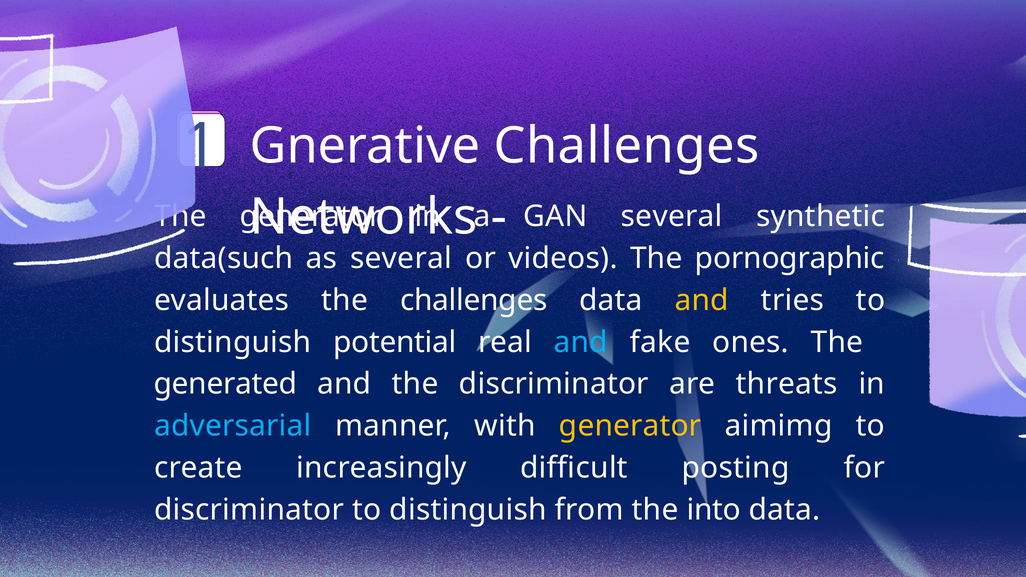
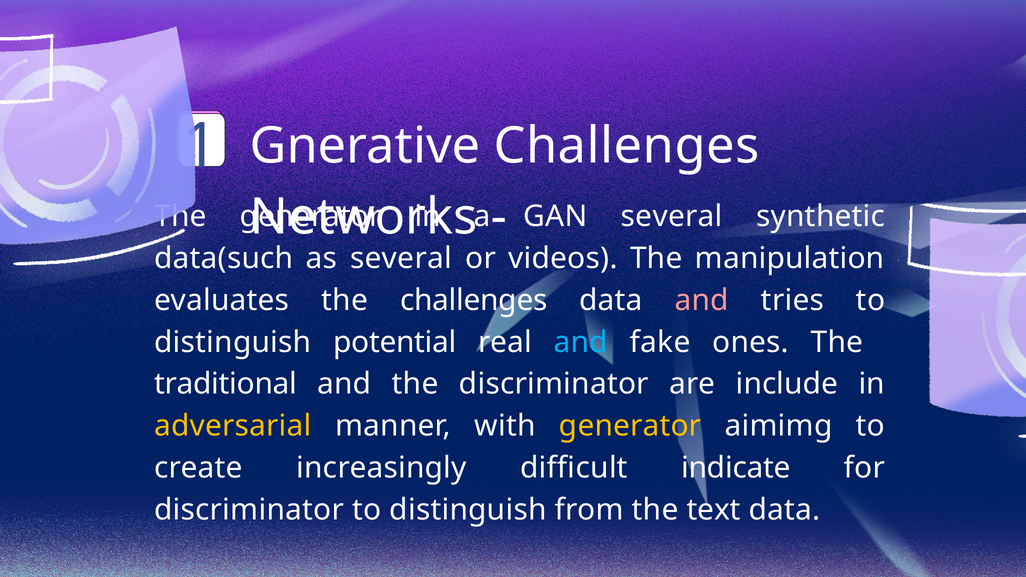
pornographic: pornographic -> manipulation (790, 258)
and colour: yellow -> pink (702, 300)
generated: generated -> traditional (226, 384)
threats: threats -> include (787, 384)
adversarial colour: light blue -> yellow (233, 426)
posting: posting -> indicate (736, 468)
into: into -> text (714, 510)
